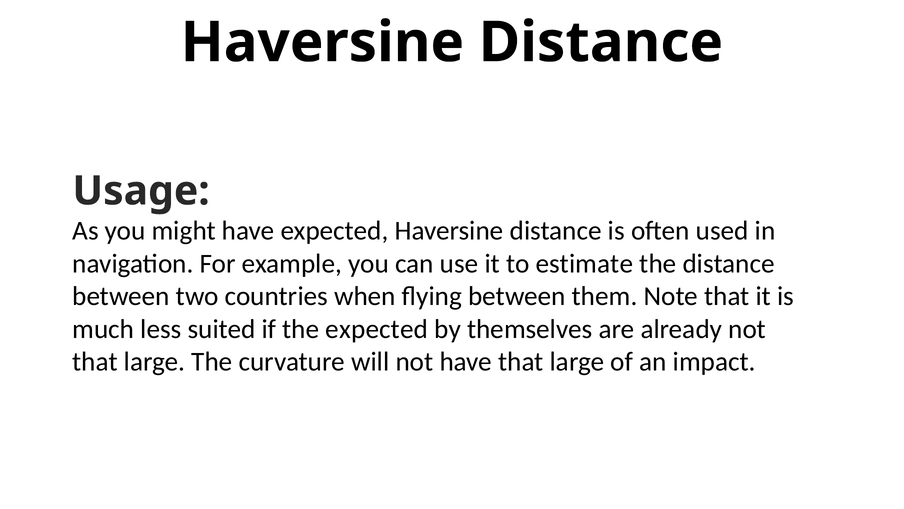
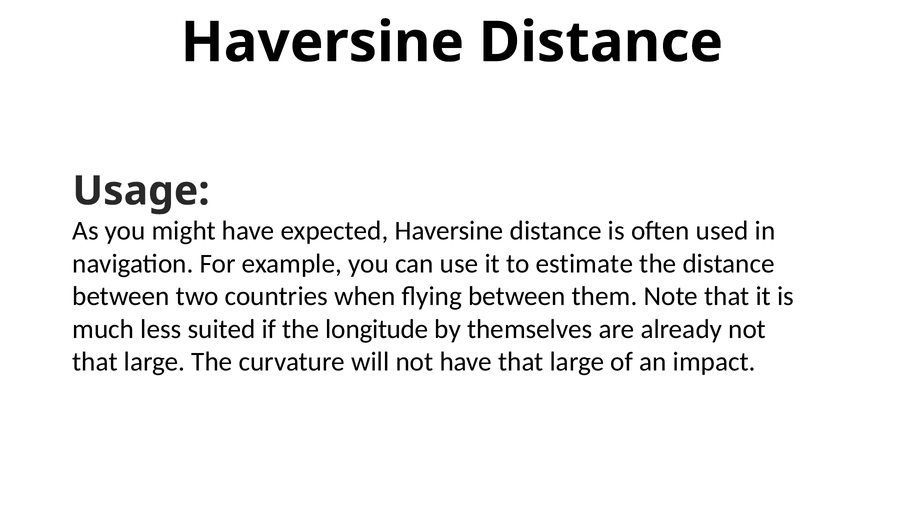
the expected: expected -> longitude (377, 329)
